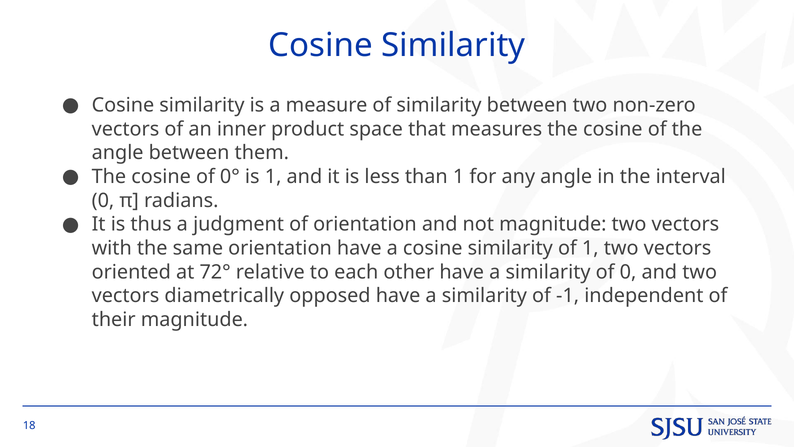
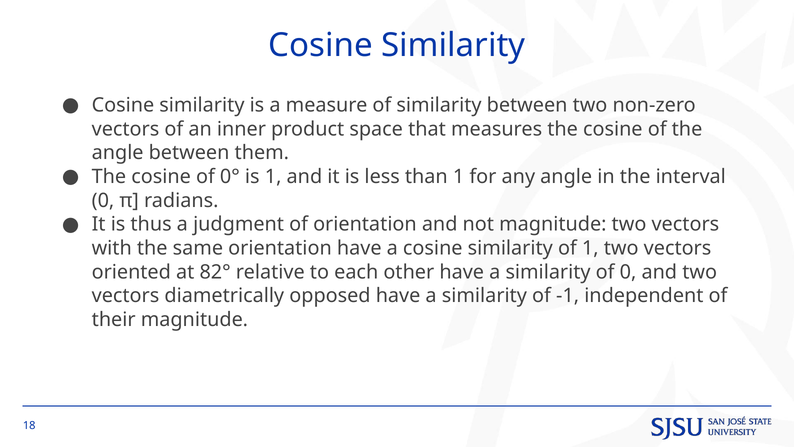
72°: 72° -> 82° (215, 272)
